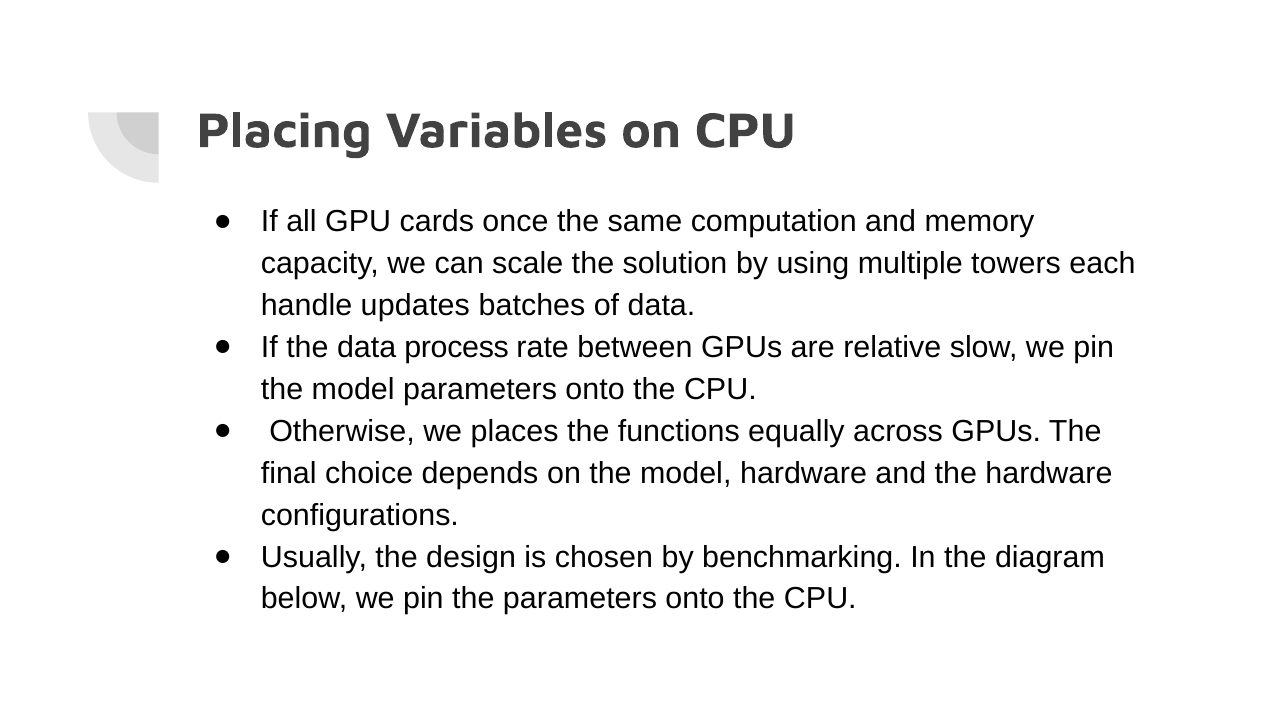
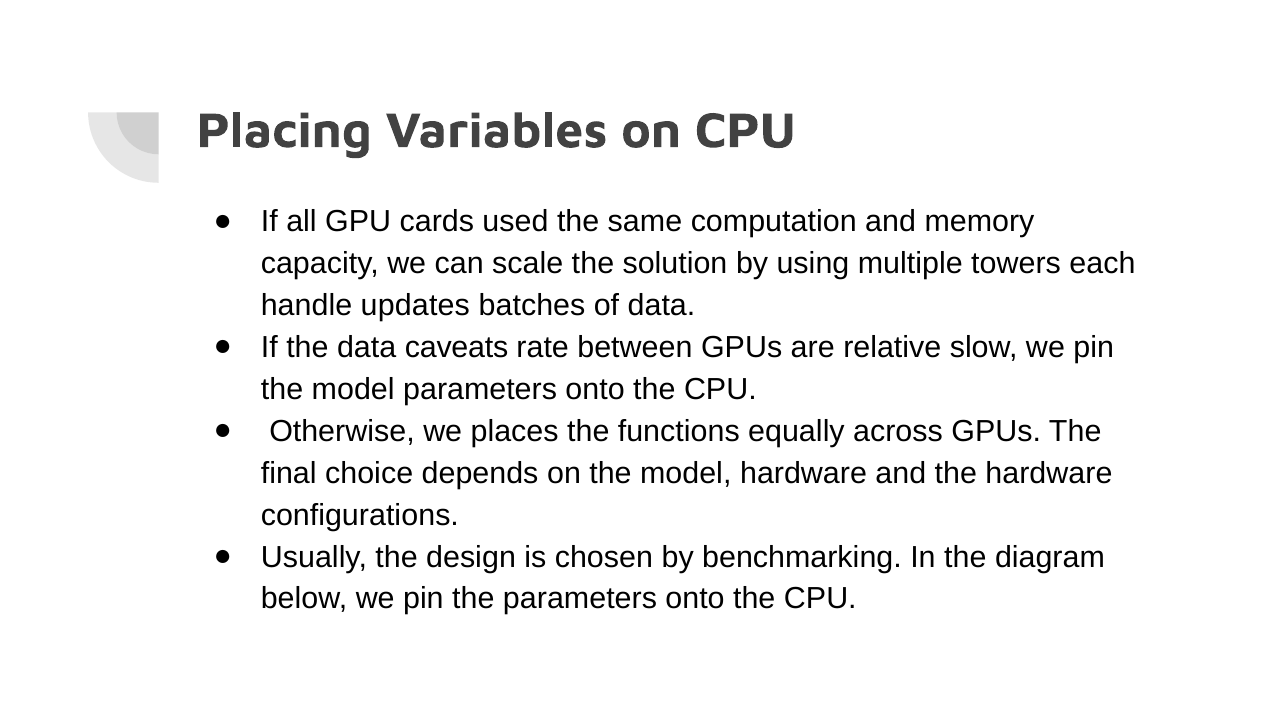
once: once -> used (515, 222)
process: process -> caveats (457, 348)
